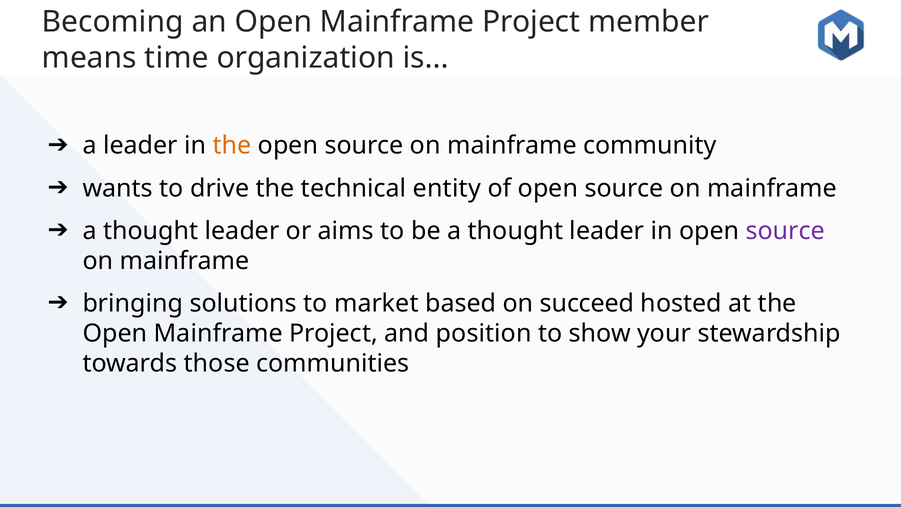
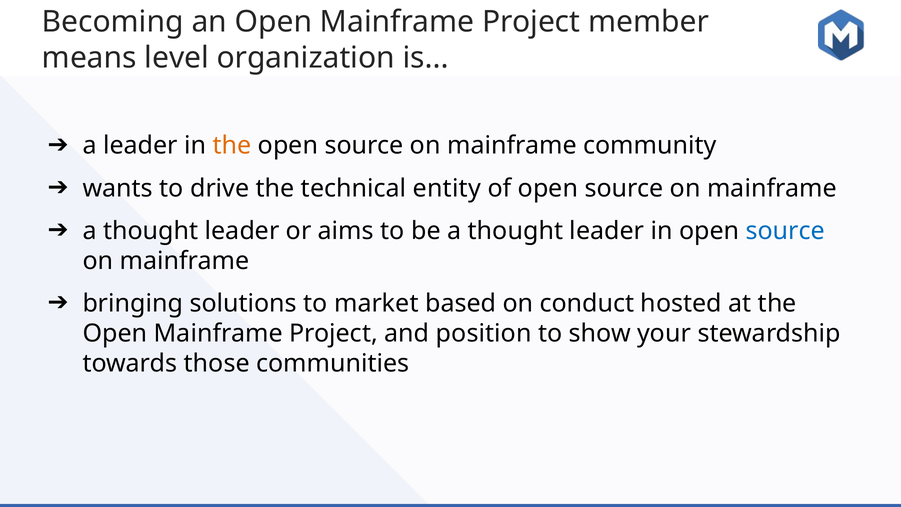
time: time -> level (177, 58)
source colour: purple -> blue (785, 231)
succeed: succeed -> conduct (587, 303)
